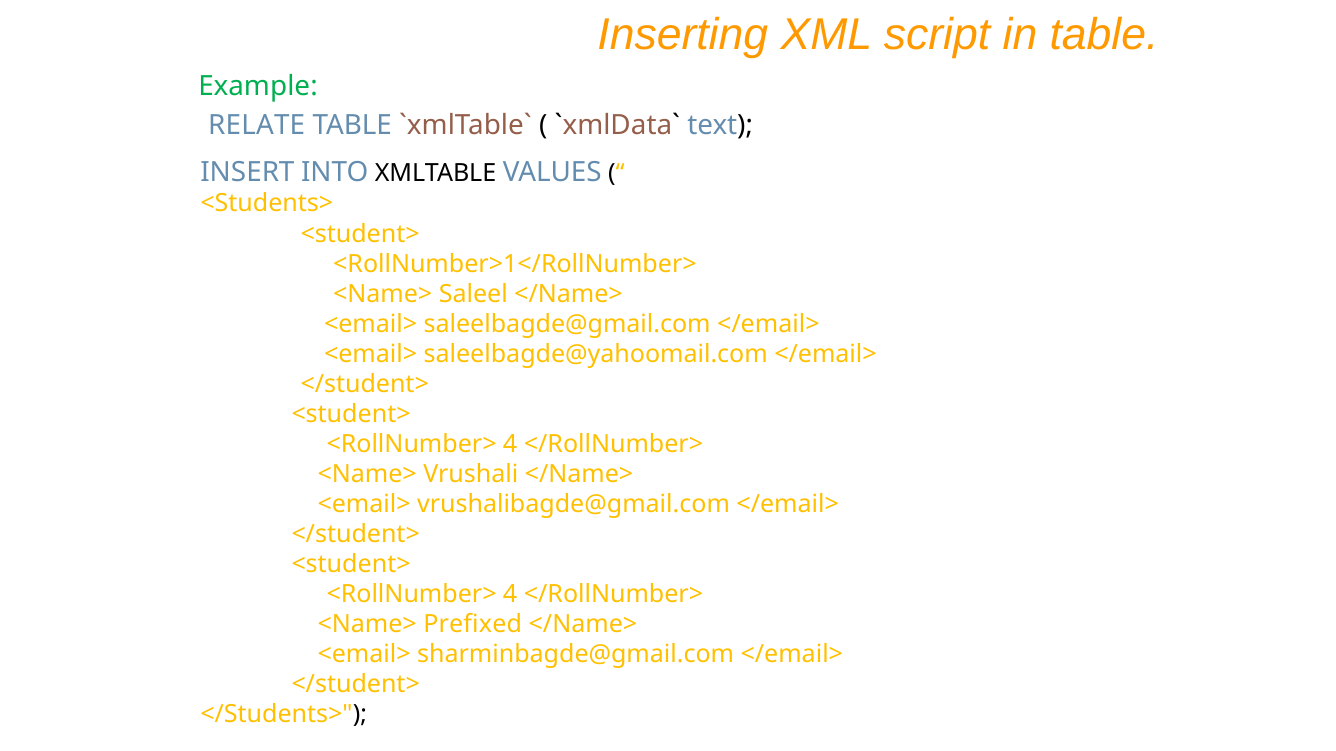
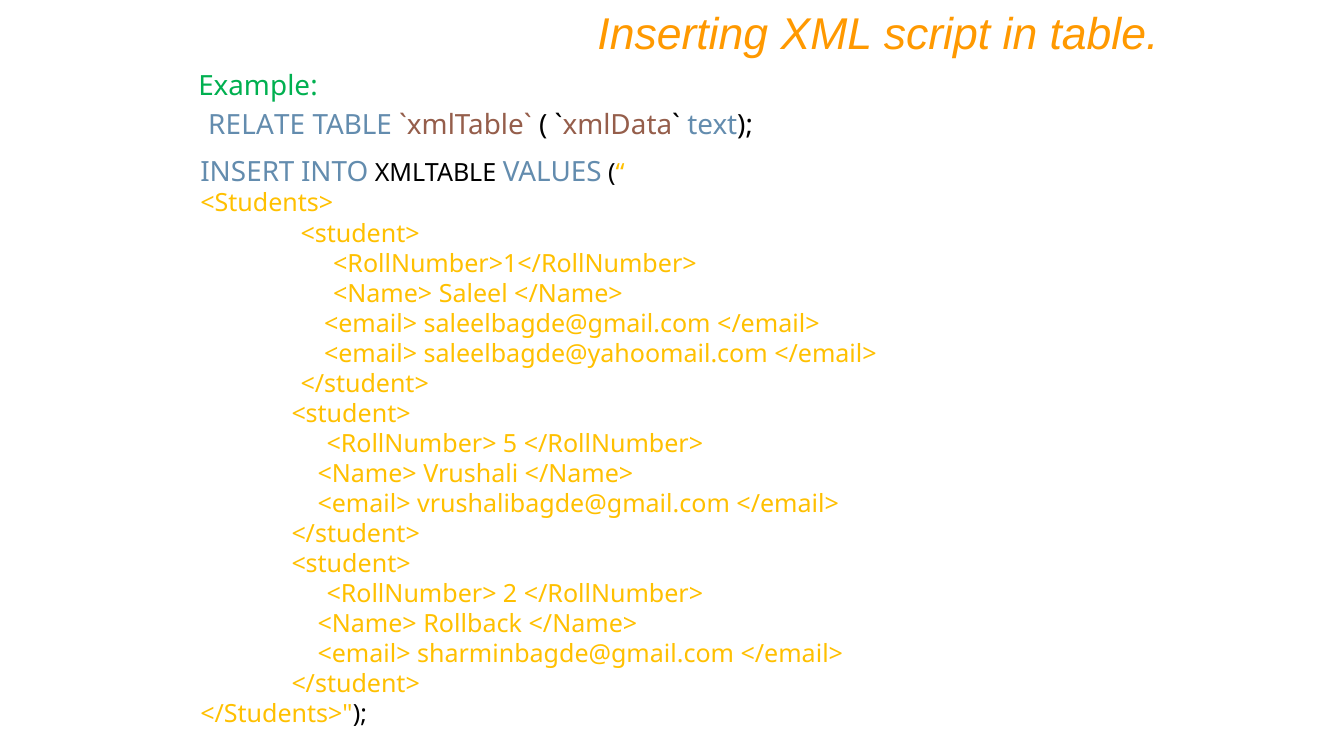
4: 4 -> 5 (510, 444)
4: 4 -> 2 (510, 595)
Prefixed: Prefixed -> Rollback (473, 625)
